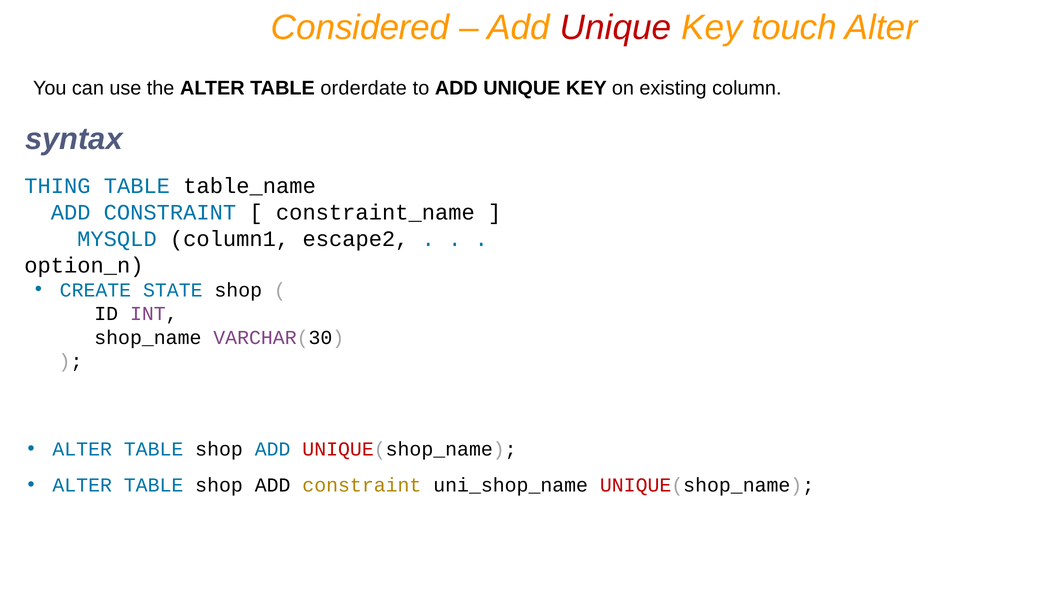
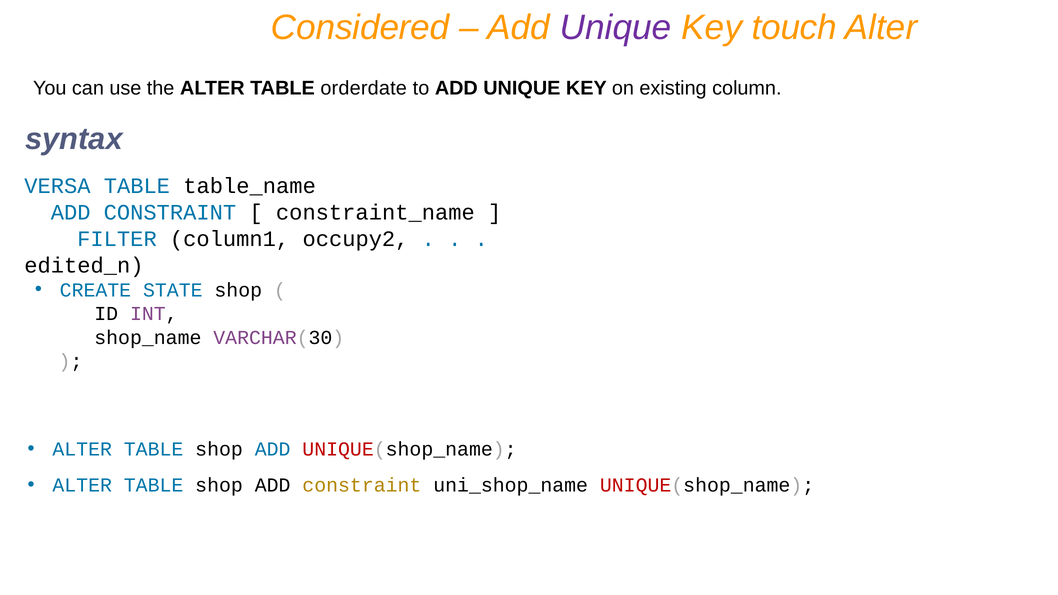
Unique colour: red -> purple (616, 28)
THING: THING -> VERSA (57, 186)
MYSQLD: MYSQLD -> FILTER (117, 239)
escape2: escape2 -> occupy2 (356, 239)
option_n: option_n -> edited_n (84, 265)
